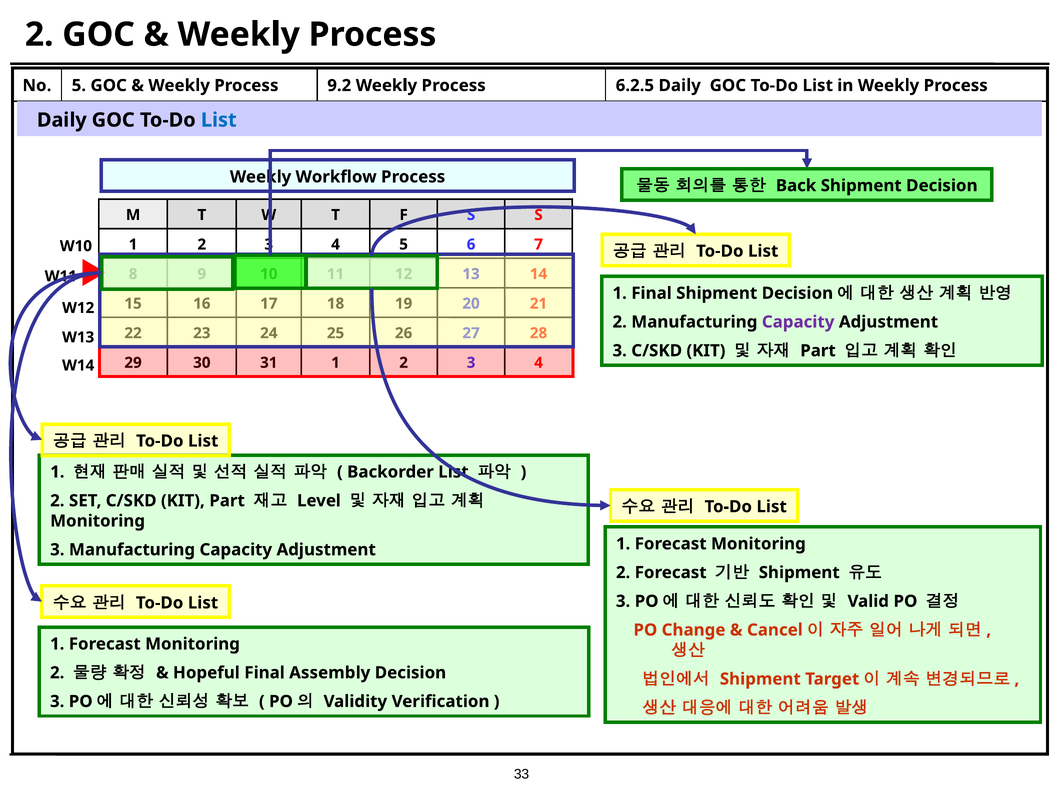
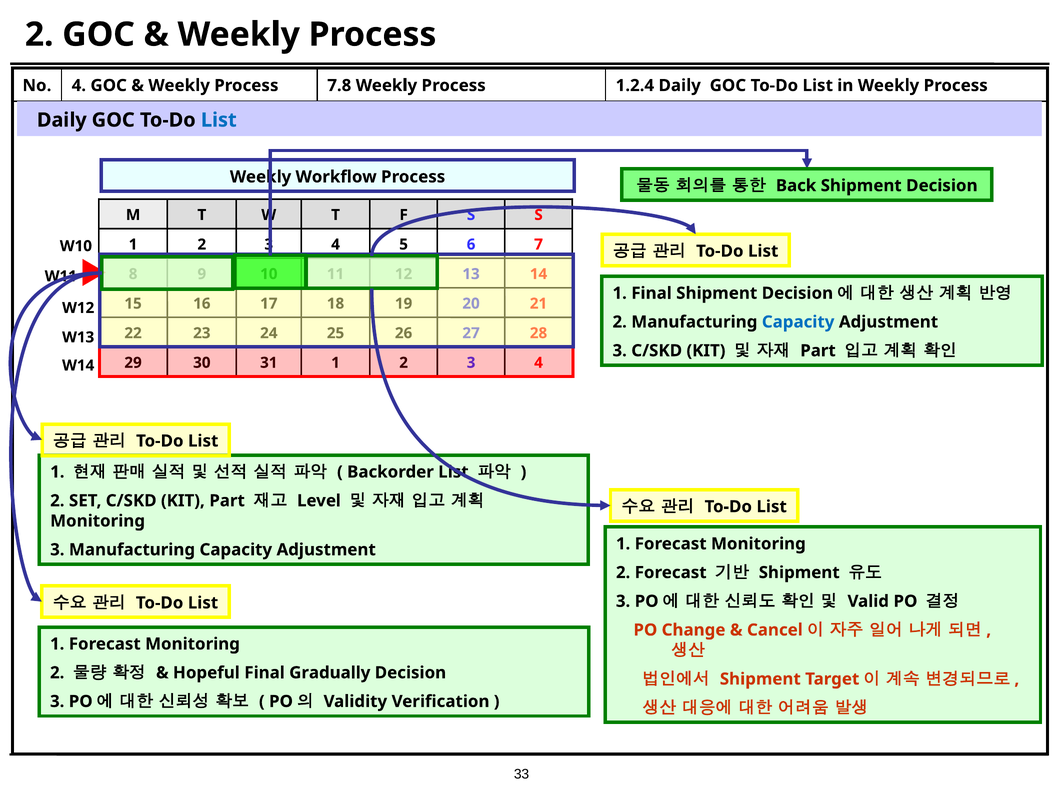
No 5: 5 -> 4 (79, 85)
9.2: 9.2 -> 7.8 (339, 85)
6.2.5: 6.2.5 -> 1.2.4 (635, 85)
Capacity colour: purple -> blue (798, 322)
Assembly: Assembly -> Gradually (330, 672)
